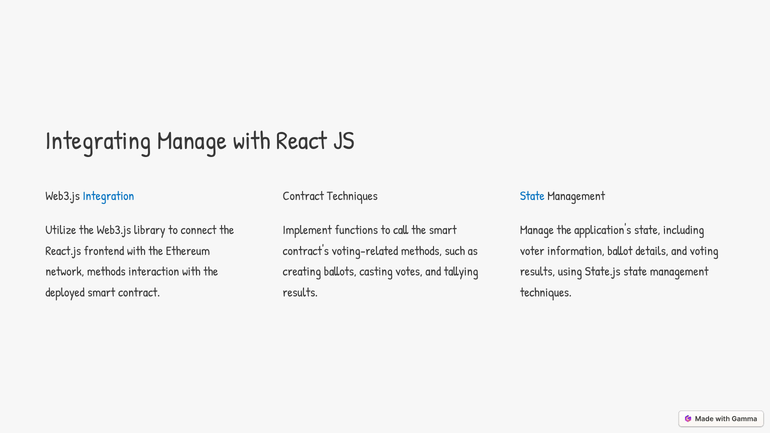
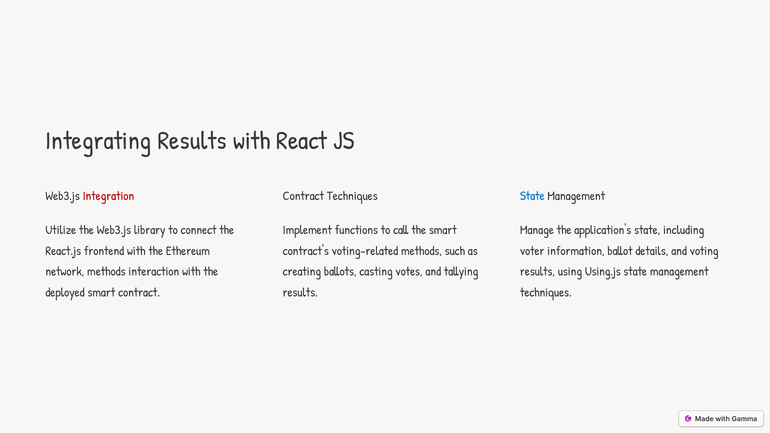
Integrating Manage: Manage -> Results (192, 141)
Integration colour: blue -> red (108, 196)
State.js: State.js -> Using.js (603, 272)
